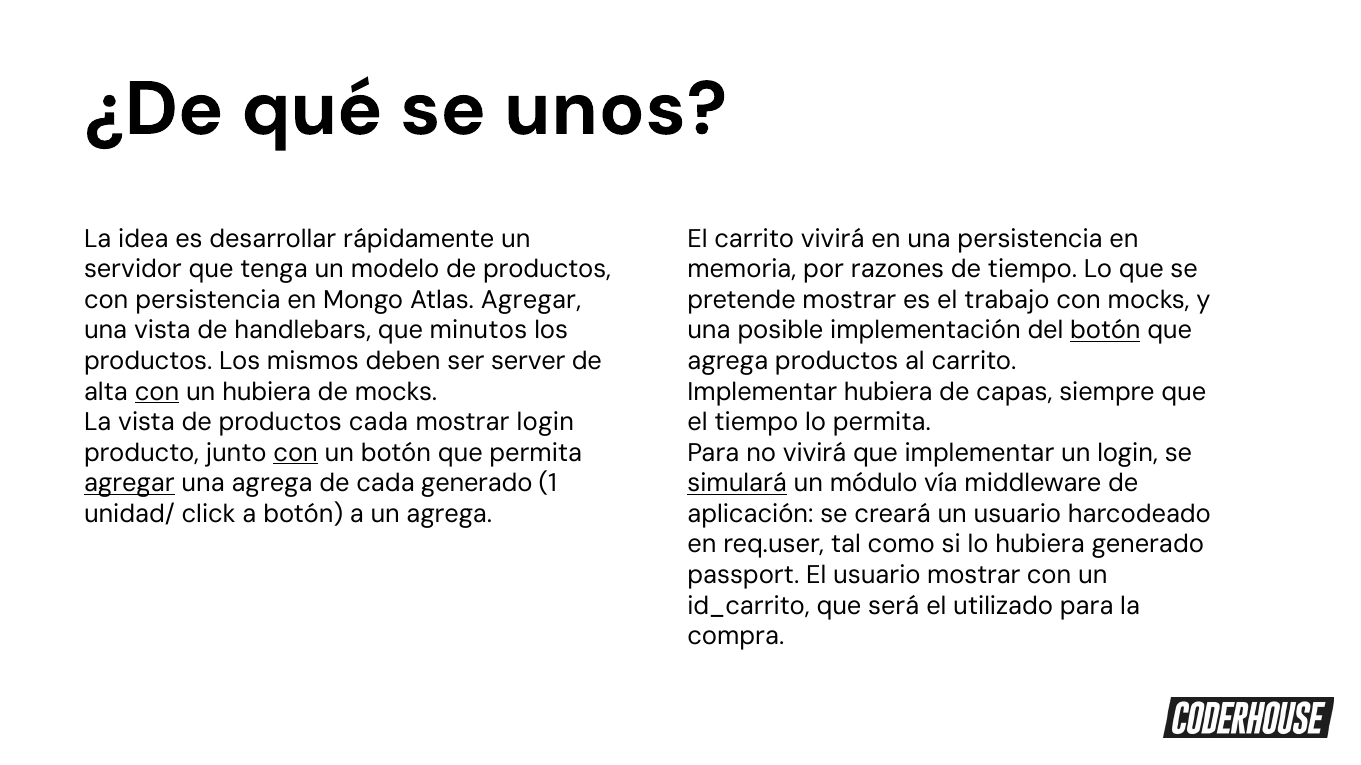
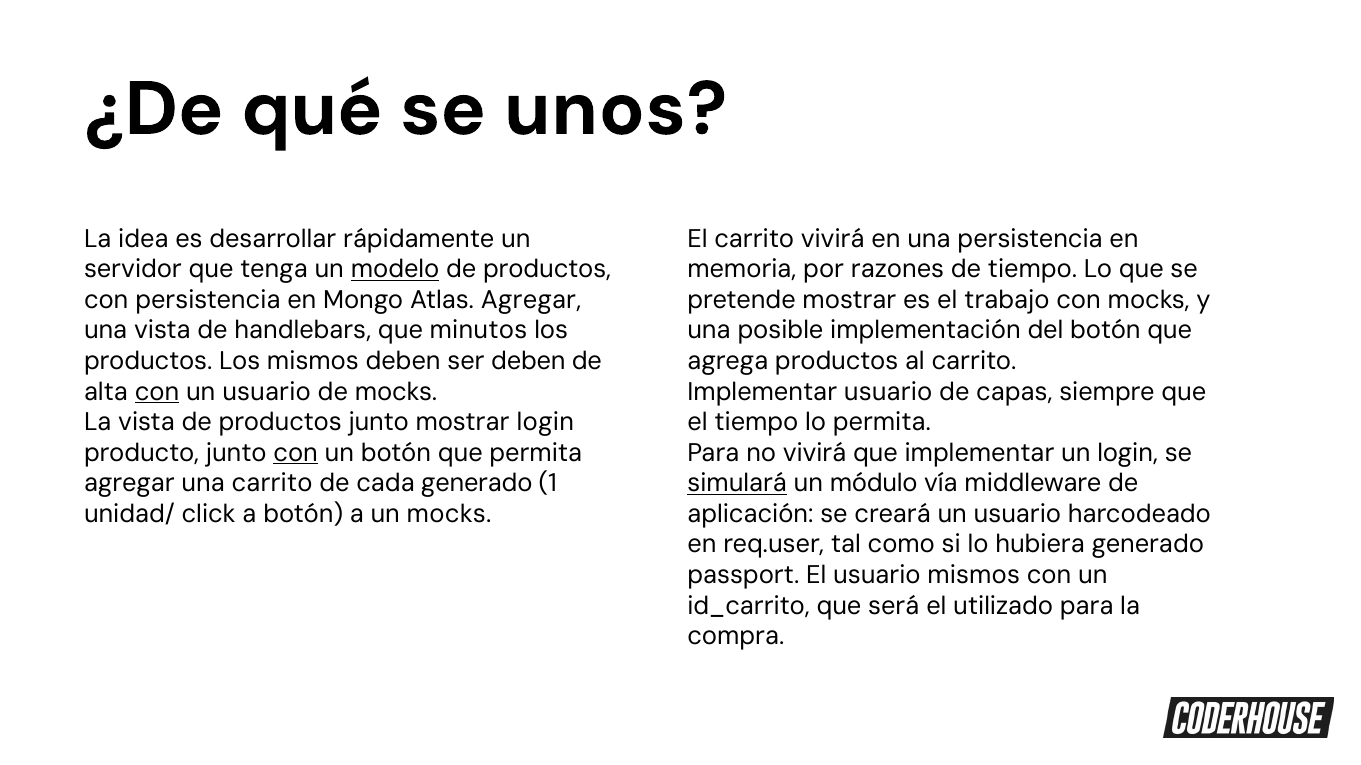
modelo underline: none -> present (395, 270)
botón underline: present -> none (1105, 331)
ser server: server -> deben (528, 361)
hubiera: hubiera -> usuario (267, 392)
Implementar hubiera: hubiera -> usuario (888, 392)
productos cada: cada -> junto (379, 422)
agregar underline: present -> none (129, 484)
una agrega: agrega -> carrito (272, 484)
un agrega: agrega -> mocks (449, 514)
usuario mostrar: mostrar -> mismos (974, 575)
